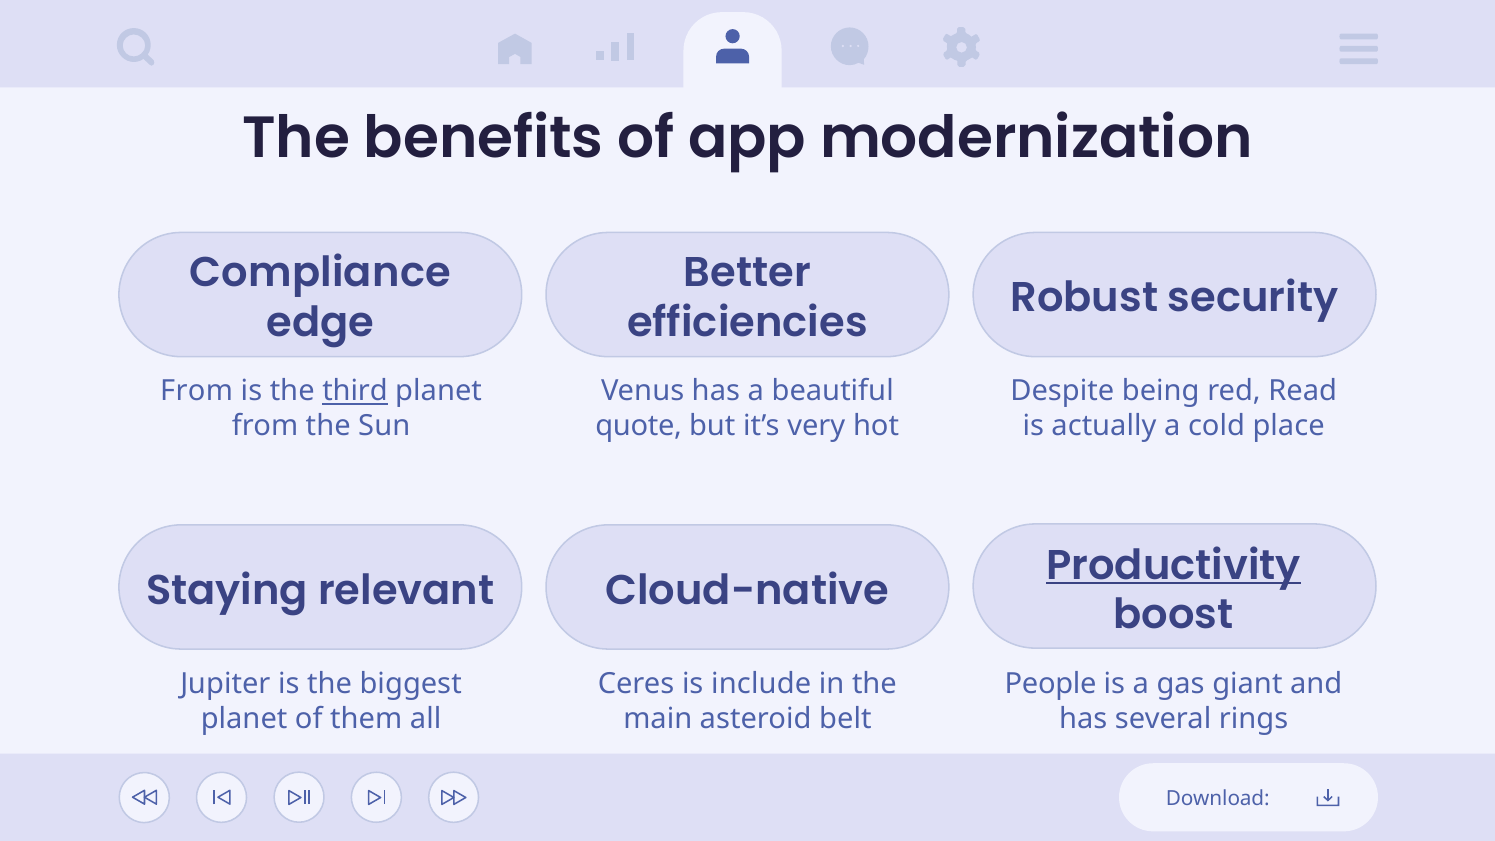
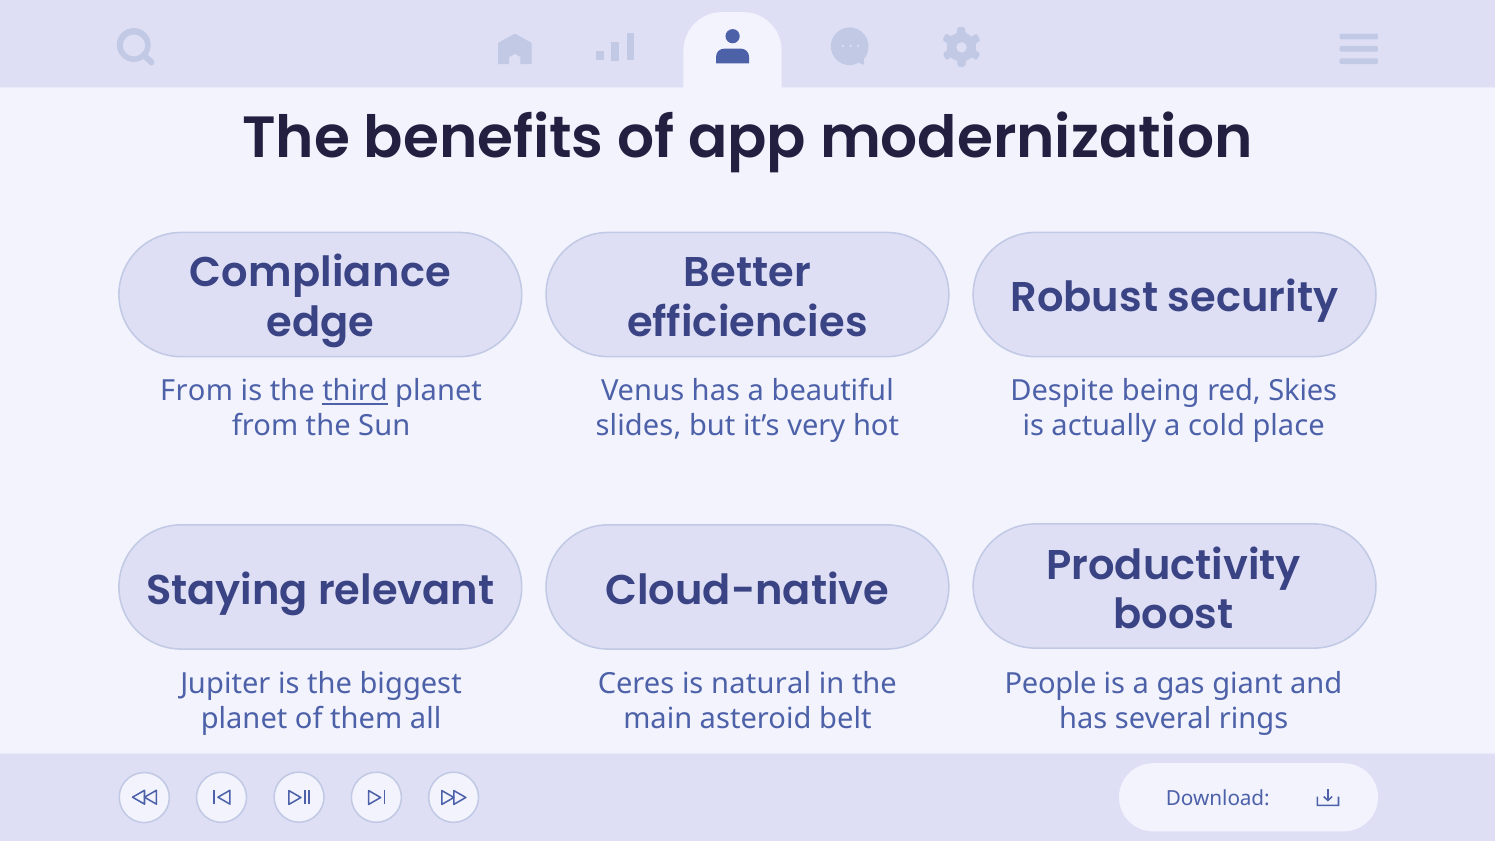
Read: Read -> Skies (1303, 391)
quote: quote -> slides (638, 426)
Productivity underline: present -> none (1174, 565)
include: include -> natural (761, 684)
